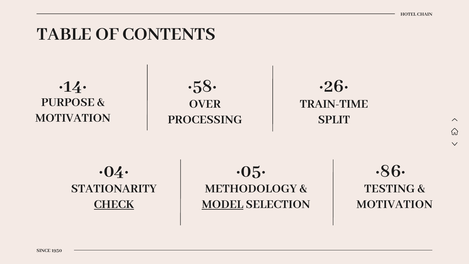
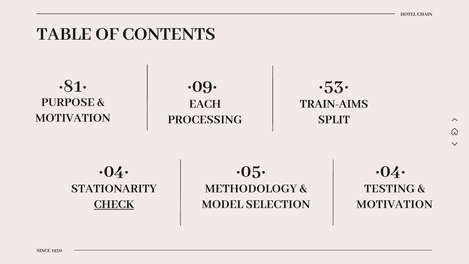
·14·: ·14· -> ·81· (73, 85)
·58·: ·58· -> ·09· (202, 85)
·26·: ·26· -> ·53· (334, 85)
OVER: OVER -> EACH (205, 103)
TRAIN-TIME: TRAIN-TIME -> TRAIN-AIMS (334, 103)
·04· ·86·: ·86· -> ·04· (391, 170)
MODEL underline: present -> none (222, 204)
